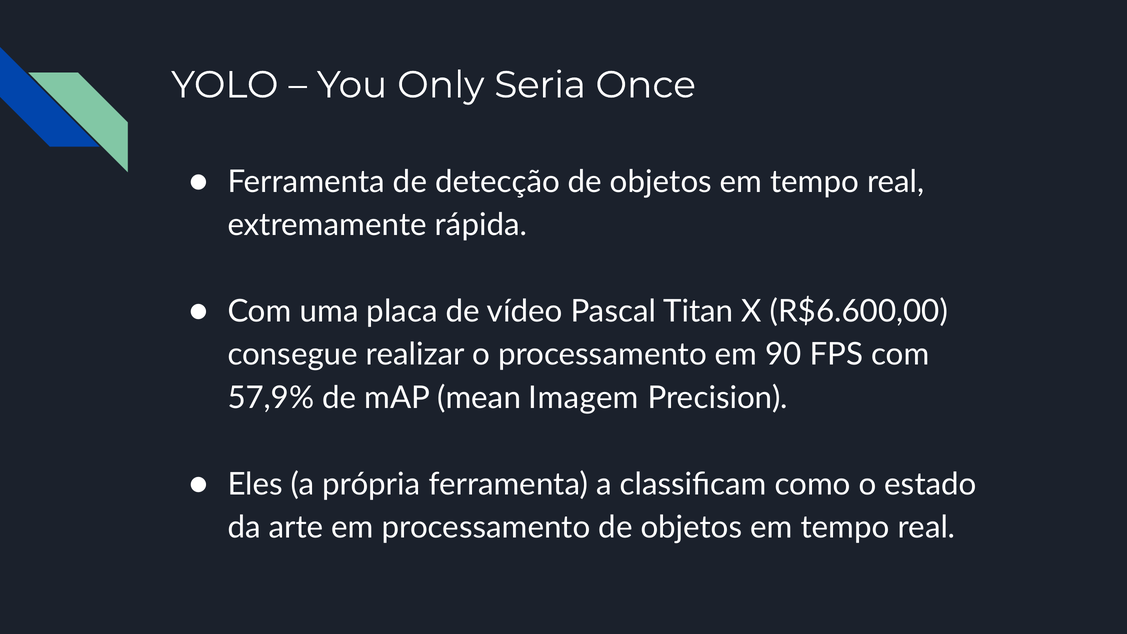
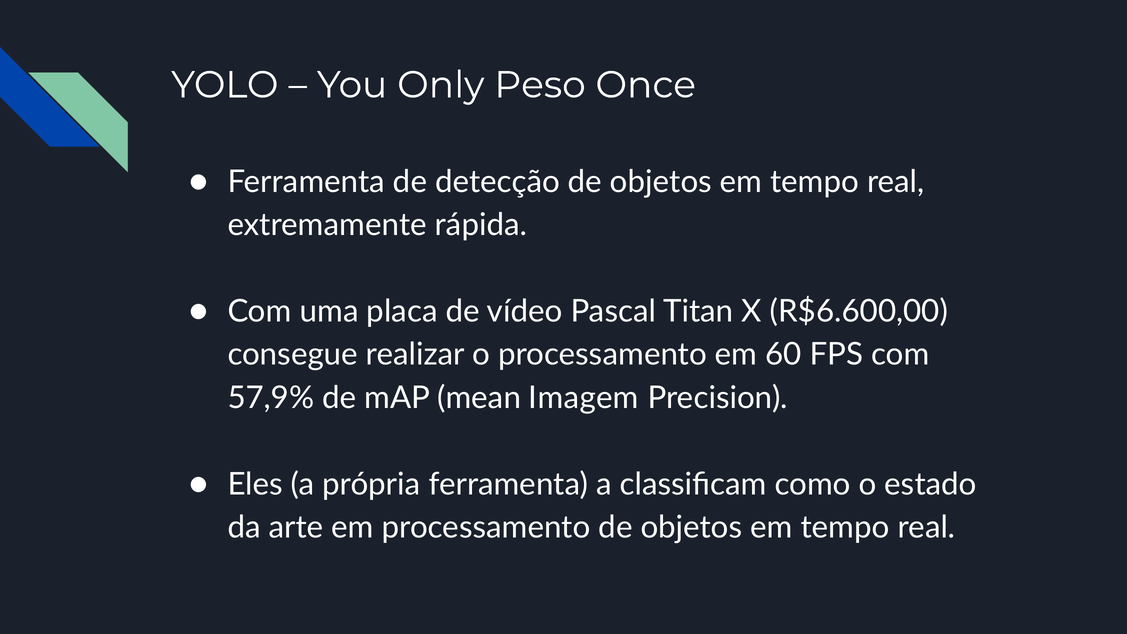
Seria: Seria -> Peso (540, 85)
90: 90 -> 60 (783, 355)
